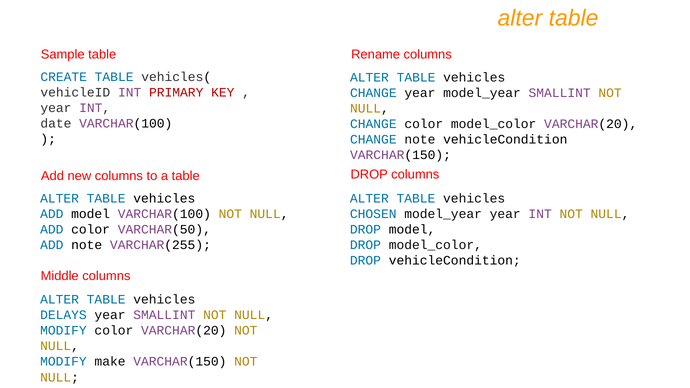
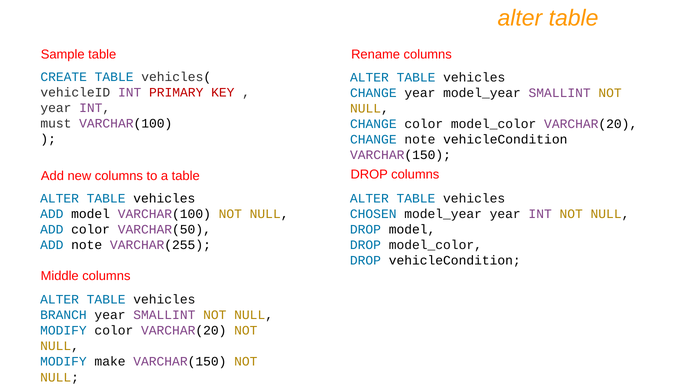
date: date -> must (56, 123)
DELAYS: DELAYS -> BRANCH (63, 315)
